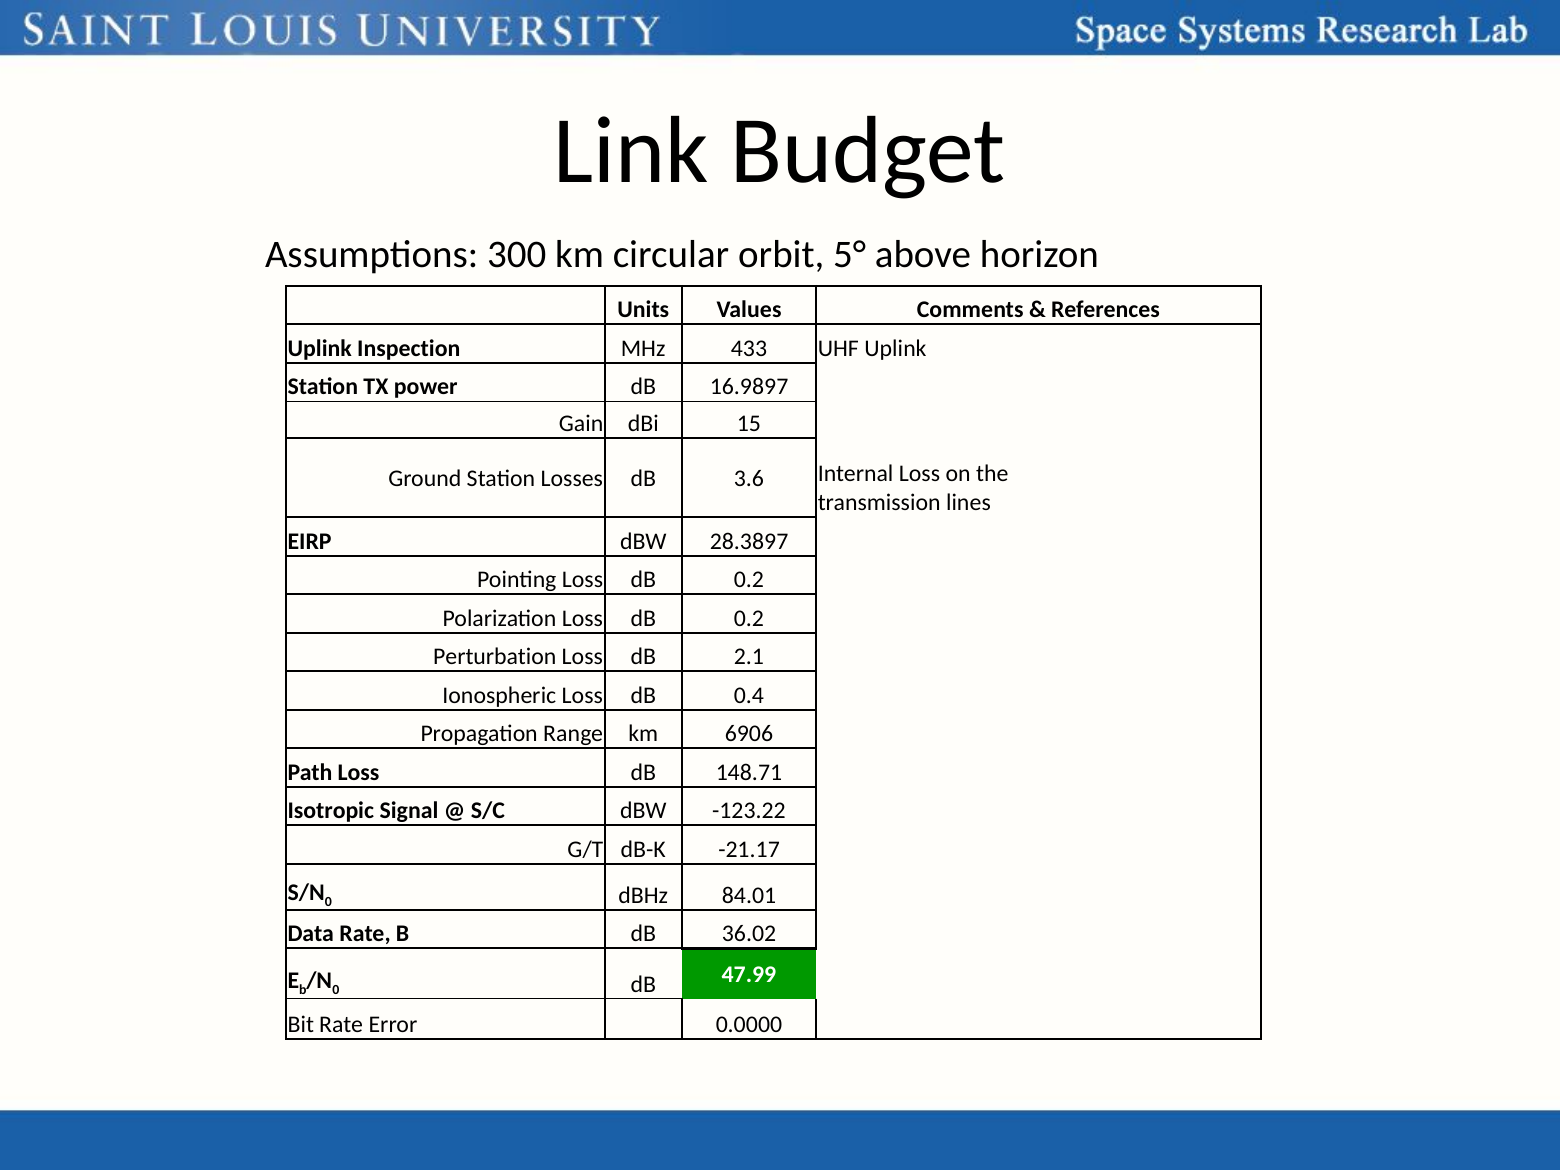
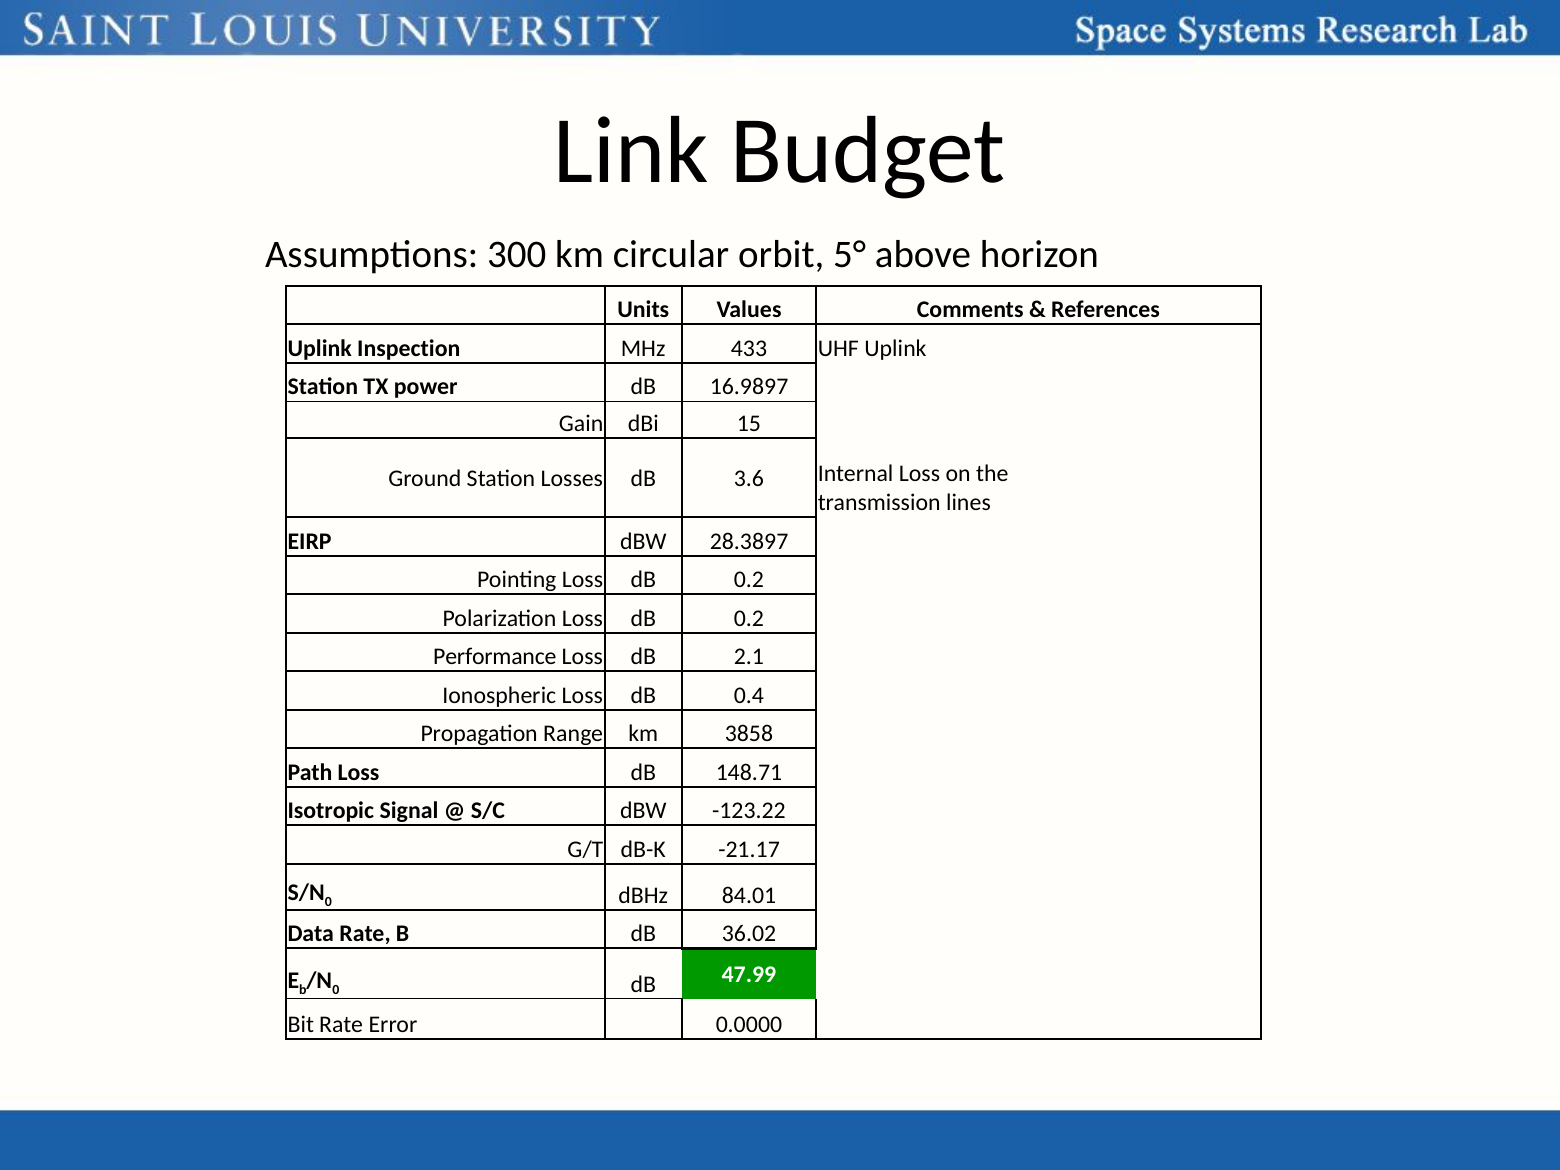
Perturbation: Perturbation -> Performance (495, 657)
6906: 6906 -> 3858 (749, 734)
